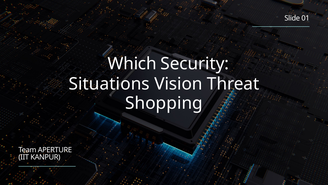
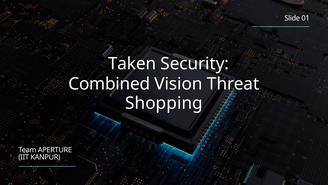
Which: Which -> Taken (132, 64)
Situations: Situations -> Combined (109, 84)
